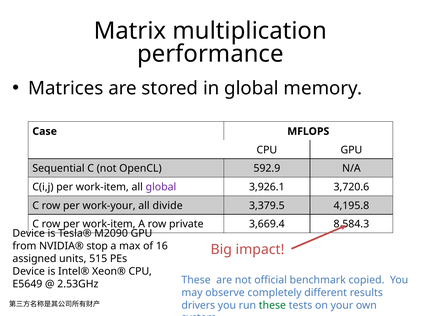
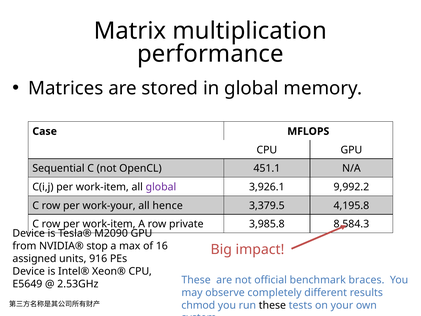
592.9: 592.9 -> 451.1 (267, 168)
3,720.6: 3,720.6 -> 9,992.2 (351, 187)
divide: divide -> hence (168, 205)
3,669.4: 3,669.4 -> 3,985.8 (267, 224)
515: 515 -> 916 (98, 259)
copied: copied -> braces (366, 280)
drivers: drivers -> chmod (198, 305)
these colour: green -> black (272, 305)
